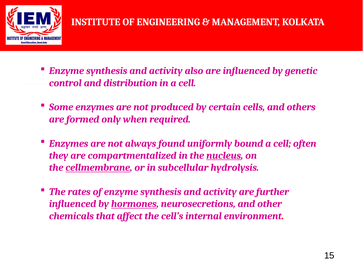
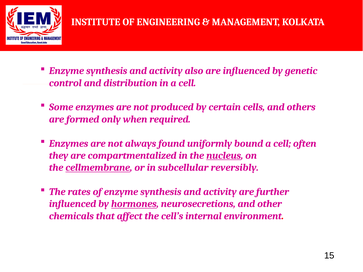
hydrolysis: hydrolysis -> reversibly (235, 168)
